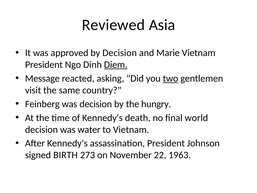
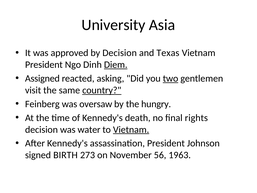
Reviewed: Reviewed -> University (113, 25)
Marie: Marie -> Texas (168, 53)
Message: Message -> Assigned (42, 78)
country underline: none -> present (102, 90)
was decision: decision -> oversaw (96, 104)
world: world -> rights (196, 118)
Vietnam underline: none -> present (131, 129)
22: 22 -> 56 (160, 155)
